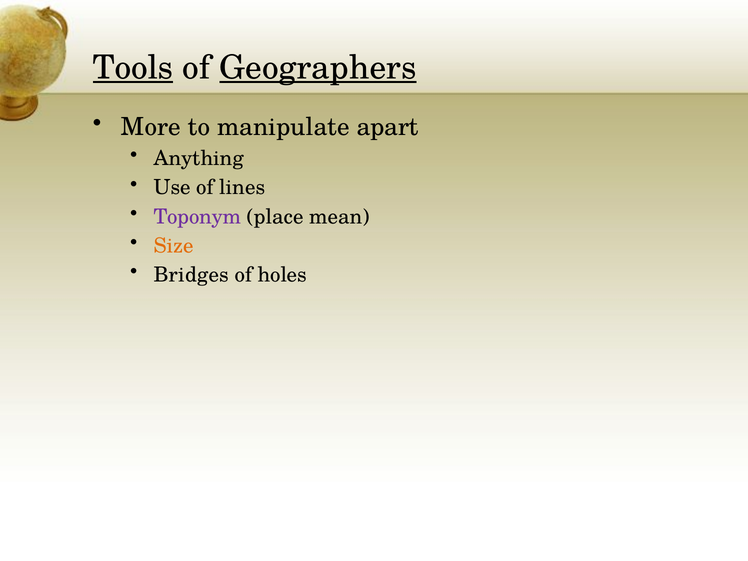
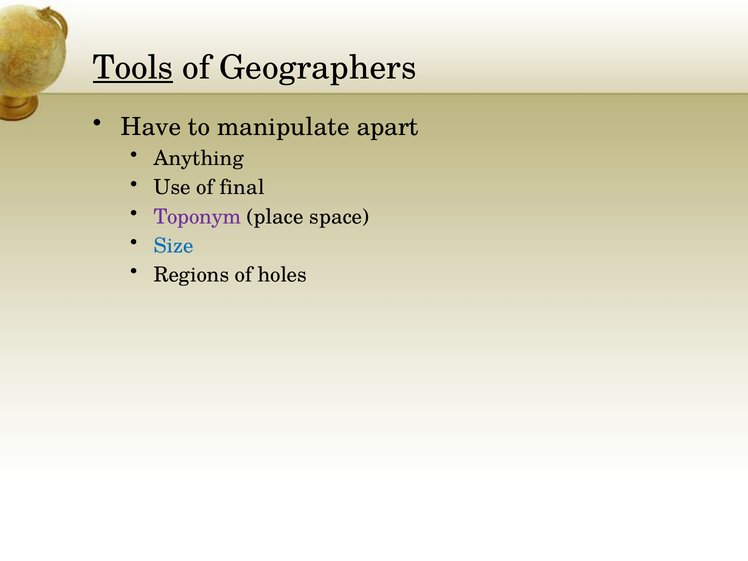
Geographers underline: present -> none (318, 68)
More: More -> Have (151, 127)
lines: lines -> final (242, 188)
mean: mean -> space (339, 217)
Size colour: orange -> blue (174, 246)
Bridges: Bridges -> Regions (191, 275)
